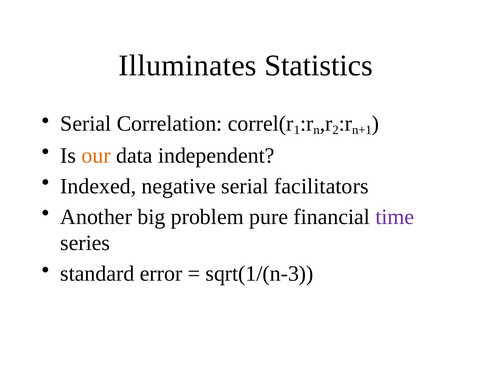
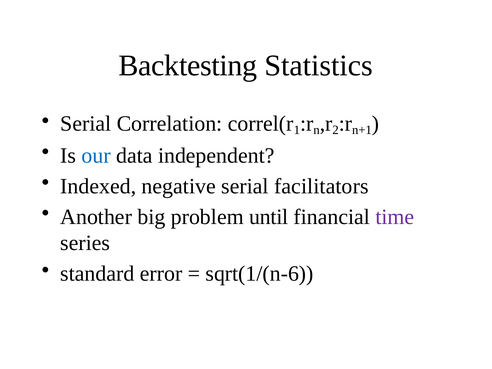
Illuminates: Illuminates -> Backtesting (188, 66)
our colour: orange -> blue (96, 156)
pure: pure -> until (269, 217)
sqrt(1/(n-3: sqrt(1/(n-3 -> sqrt(1/(n-6 (260, 274)
